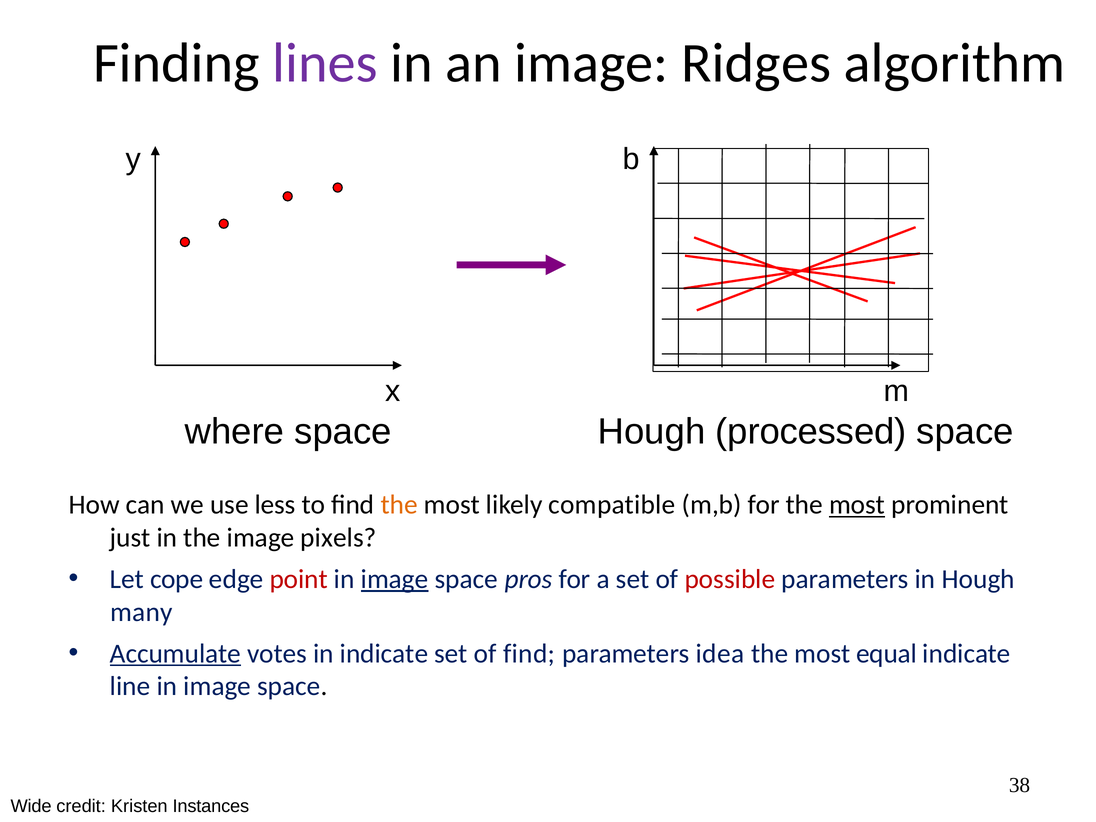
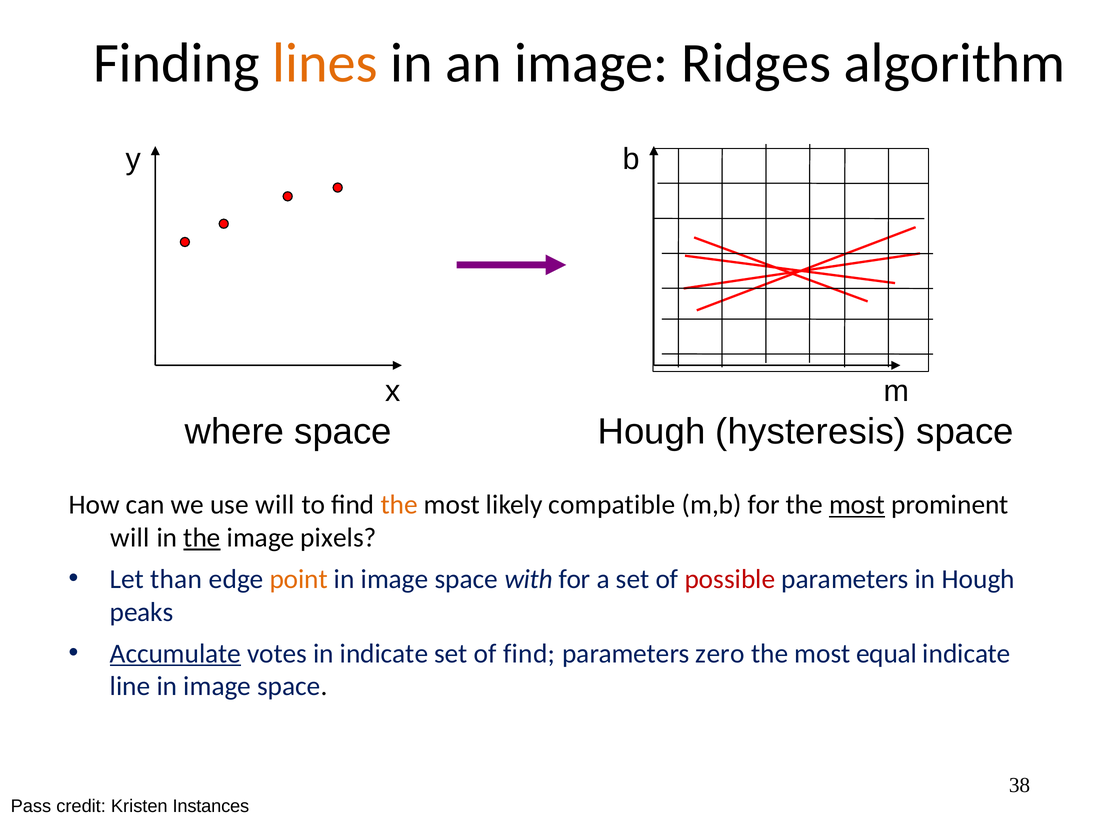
lines colour: purple -> orange (325, 63)
processed: processed -> hysteresis (811, 432)
use less: less -> will (275, 505)
just: just -> will (130, 538)
the underline: none -> present (202, 538)
cope: cope -> than (176, 579)
point colour: red -> orange (299, 579)
image underline: present -> none (395, 579)
pros: pros -> with (529, 579)
many: many -> peaks (142, 612)
idea: idea -> zero (720, 653)
Wide: Wide -> Pass (31, 806)
